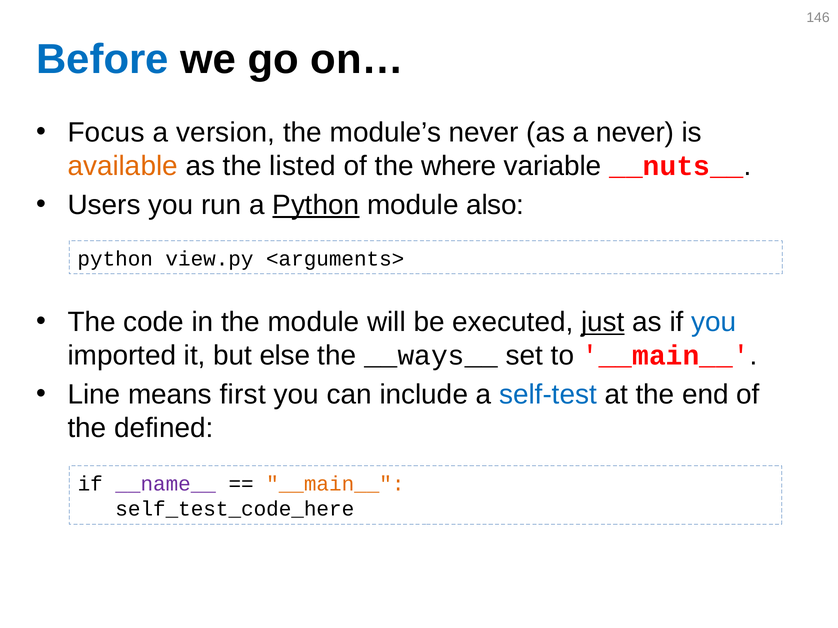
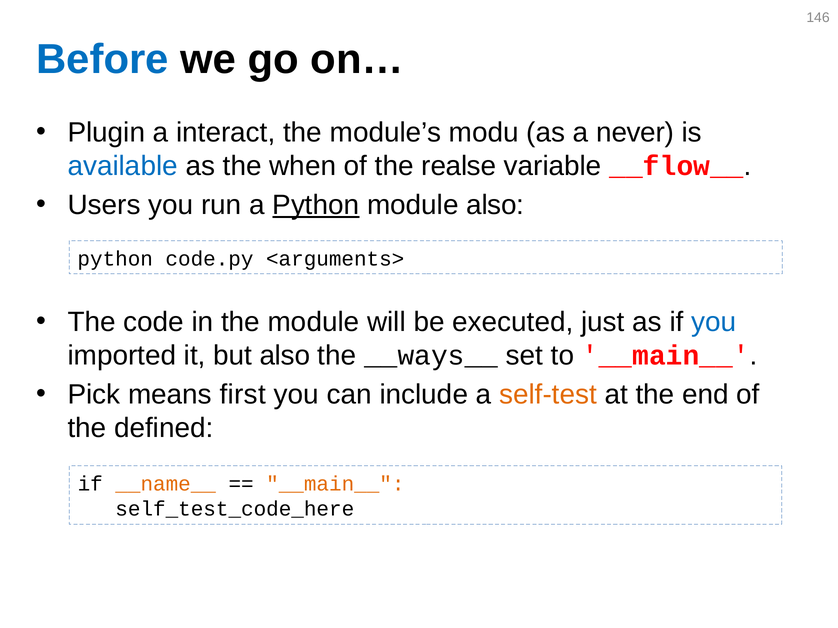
Focus: Focus -> Plugin (106, 133)
version: version -> interact (226, 133)
module’s never: never -> modu (484, 133)
available colour: orange -> blue (123, 166)
listed: listed -> when (303, 166)
where: where -> realse (459, 166)
__nuts__: __nuts__ -> __flow__ (677, 166)
view.py: view.py -> code.py (209, 259)
just underline: present -> none (603, 322)
but else: else -> also (285, 356)
Line: Line -> Pick (94, 395)
self-test colour: blue -> orange (548, 395)
__name__ colour: purple -> orange (166, 484)
